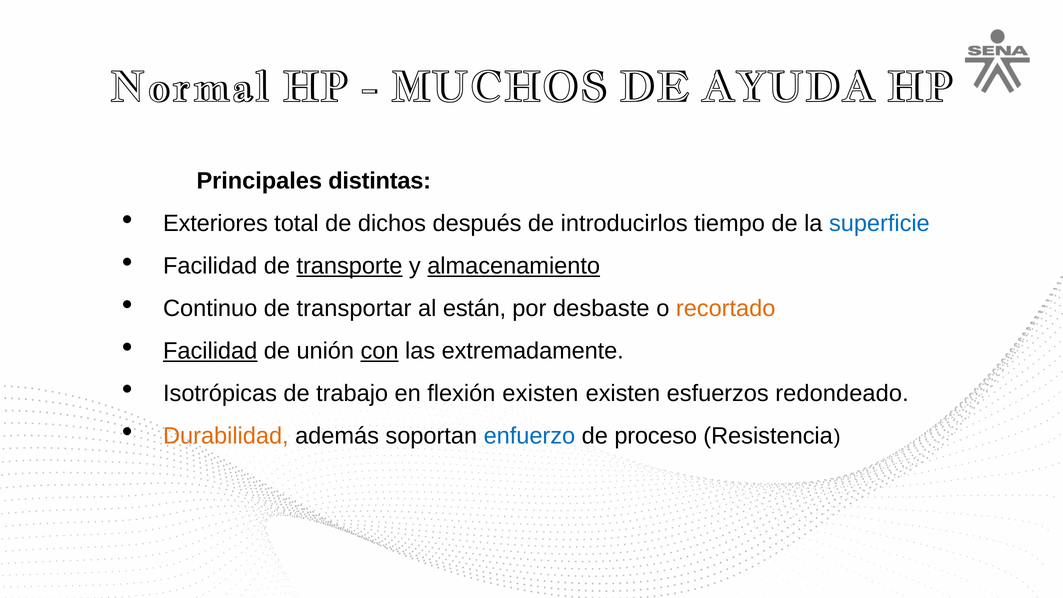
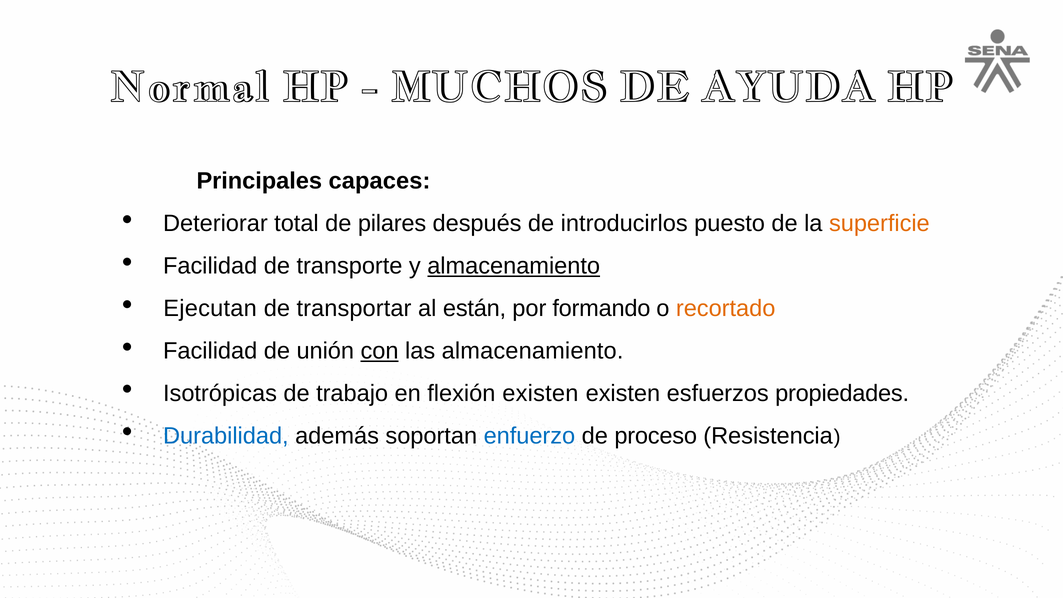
distintas: distintas -> capaces (379, 181)
Exteriores: Exteriores -> Deteriorar (215, 224)
dichos: dichos -> pilares (392, 224)
tiempo: tiempo -> puesto (730, 224)
superficie colour: blue -> orange (879, 224)
transporte underline: present -> none (349, 266)
Continuo: Continuo -> Ejecutan (210, 309)
desbaste: desbaste -> formando (601, 309)
Facilidad underline: present -> none (210, 351)
las extremadamente: extremadamente -> almacenamiento (533, 351)
redondeado: redondeado -> propiedades (842, 394)
Durabilidad colour: orange -> blue (226, 436)
